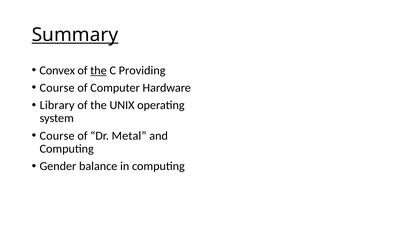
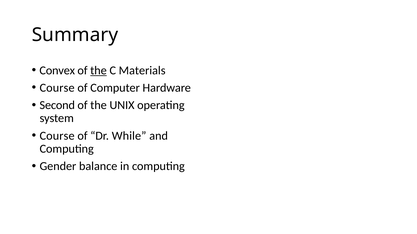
Summary underline: present -> none (75, 35)
Providing: Providing -> Materials (142, 71)
Library: Library -> Second (57, 105)
Metal: Metal -> While (129, 136)
